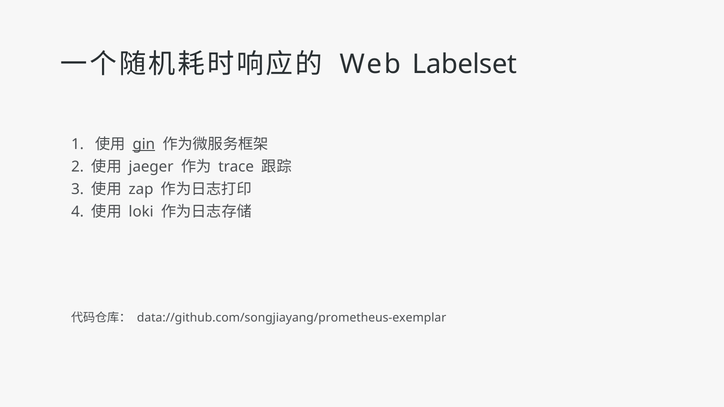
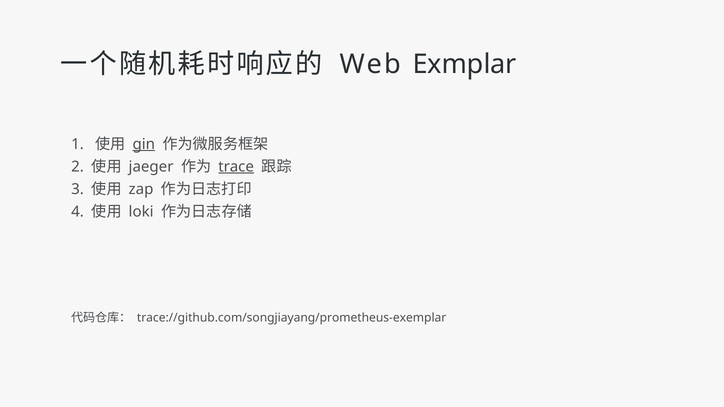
Labelset: Labelset -> Exmplar (465, 64)
trace underline: none -> present (236, 167)
data://github.com/songjiayang/prometheus-exemplar: data://github.com/songjiayang/prometheus-exemplar -> trace://github.com/songjiayang/prometheus-exemplar (292, 318)
